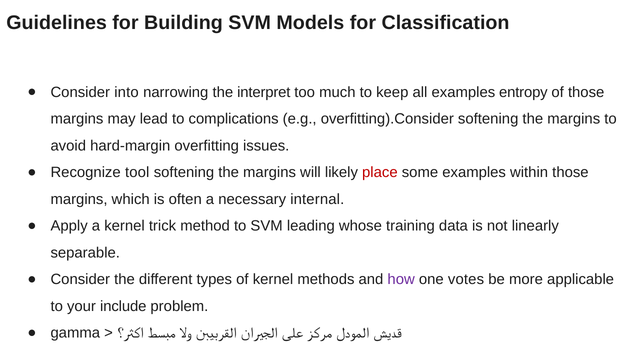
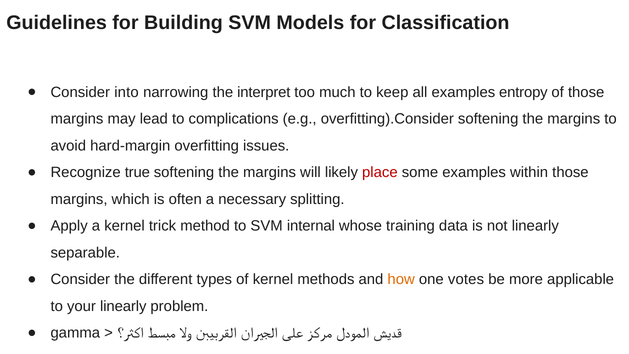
tool: tool -> true (137, 172)
internal: internal -> splitting (317, 199)
leading: leading -> internal (311, 226)
how colour: purple -> orange (401, 279)
your include: include -> linearly (123, 306)
